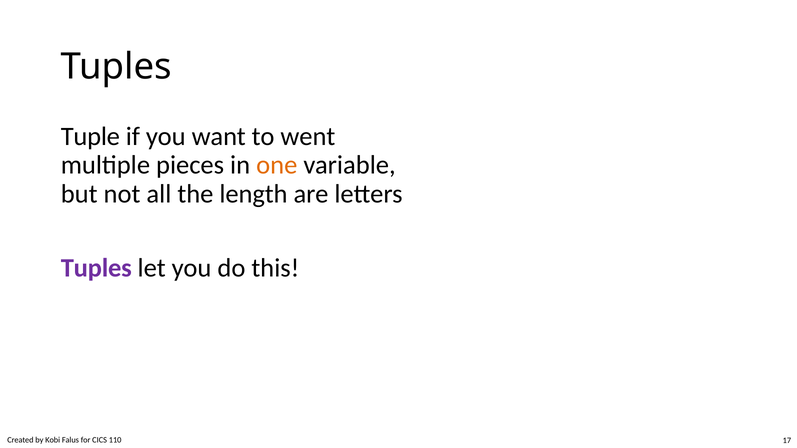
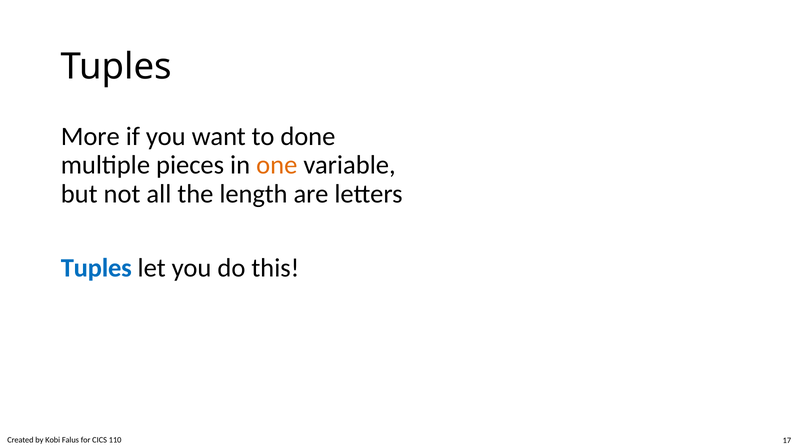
Tuple: Tuple -> More (90, 137)
went: went -> done (308, 137)
Tuples colour: purple -> blue (96, 268)
